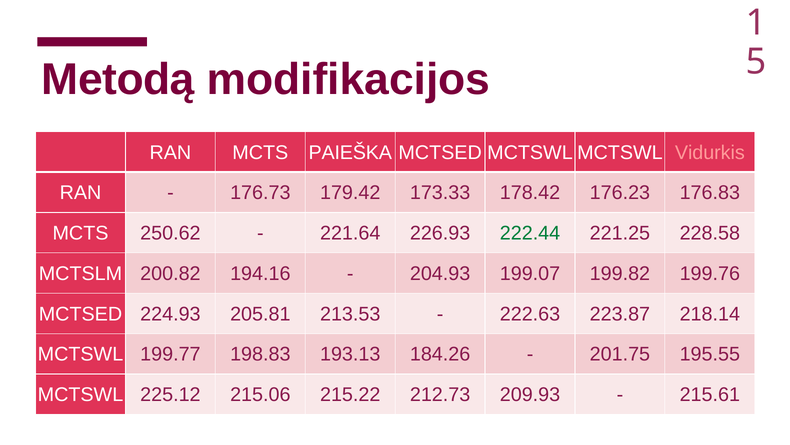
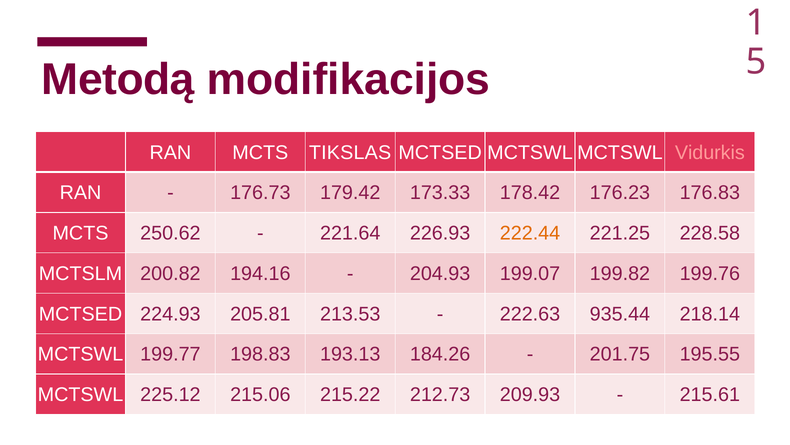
PAIEŠKA: PAIEŠKA -> TIKSLAS (350, 152)
222.44 colour: green -> orange (530, 233)
223.87: 223.87 -> 935.44 (620, 314)
